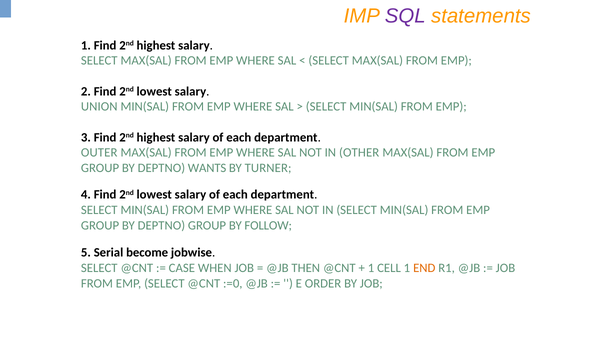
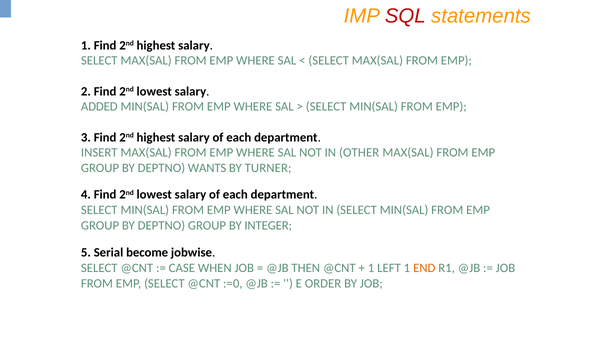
SQL colour: purple -> red (405, 16)
UNION: UNION -> ADDED (99, 106)
OUTER: OUTER -> INSERT (99, 152)
FOLLOW: FOLLOW -> INTEGER (268, 225)
CELL: CELL -> LEFT (389, 267)
